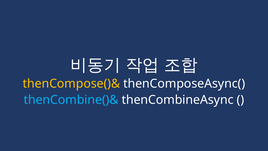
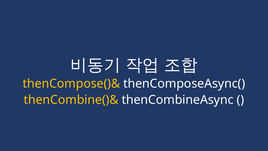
thenCombine()& colour: light blue -> yellow (71, 100)
